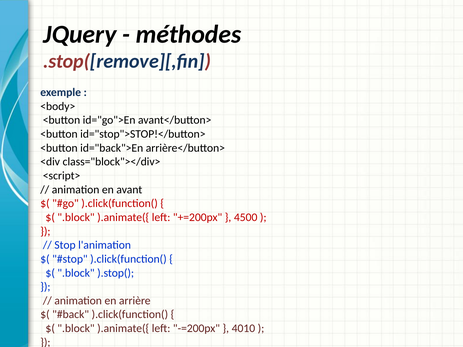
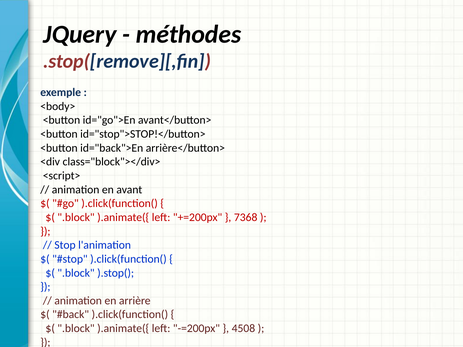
4500: 4500 -> 7368 (246, 217)
4010: 4010 -> 4508 (243, 329)
